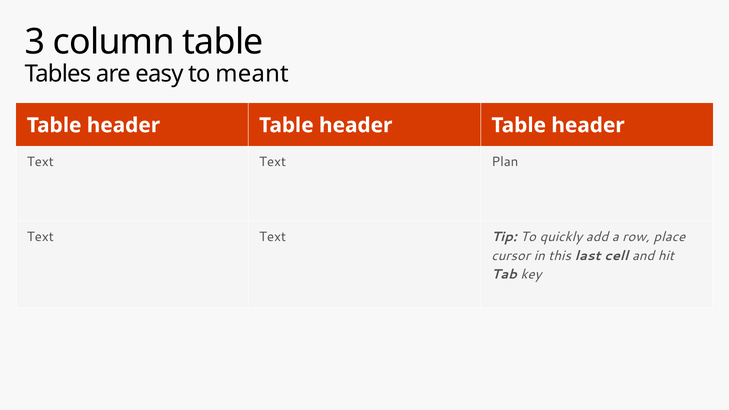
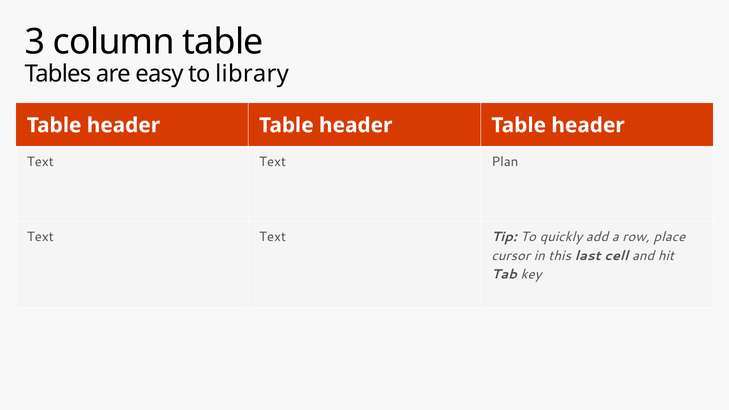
meant: meant -> library (252, 74)
